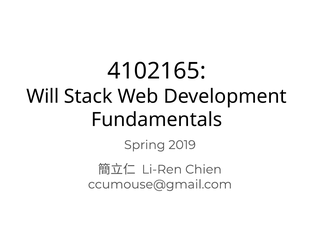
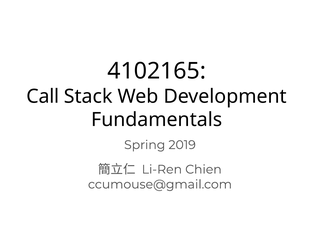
Will: Will -> Call (43, 96)
